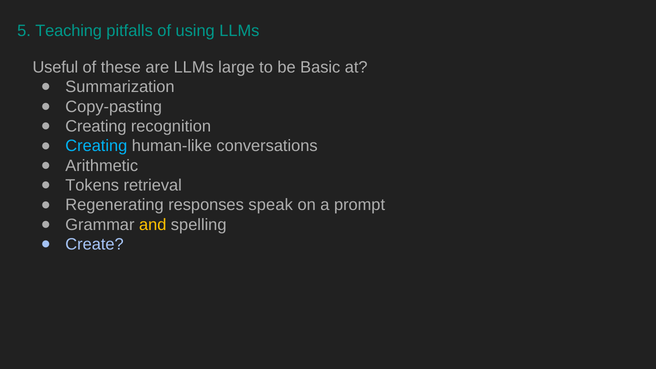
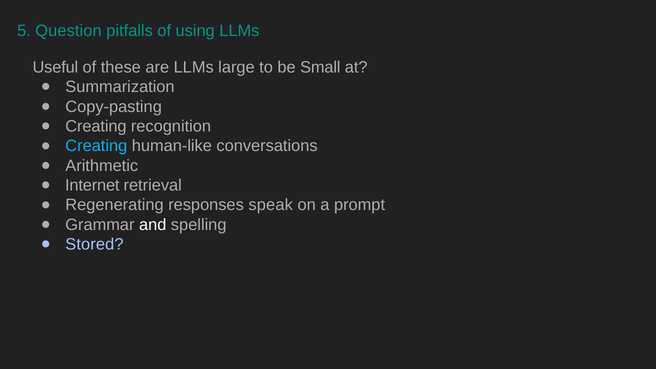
Teaching: Teaching -> Question (69, 31)
Basic: Basic -> Small (320, 67)
Tokens: Tokens -> Internet (92, 185)
and colour: yellow -> white (153, 225)
Create: Create -> Stored (94, 244)
